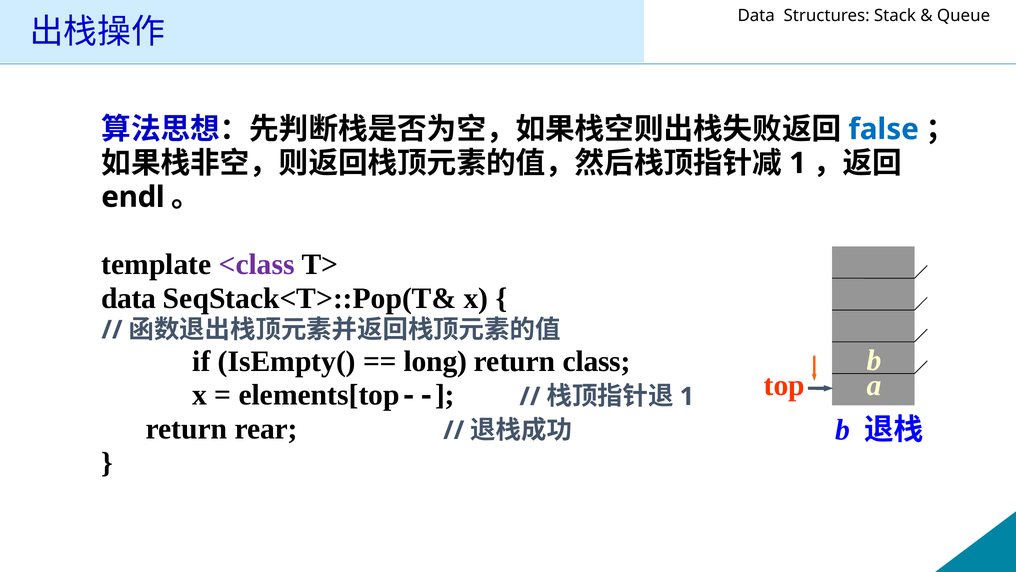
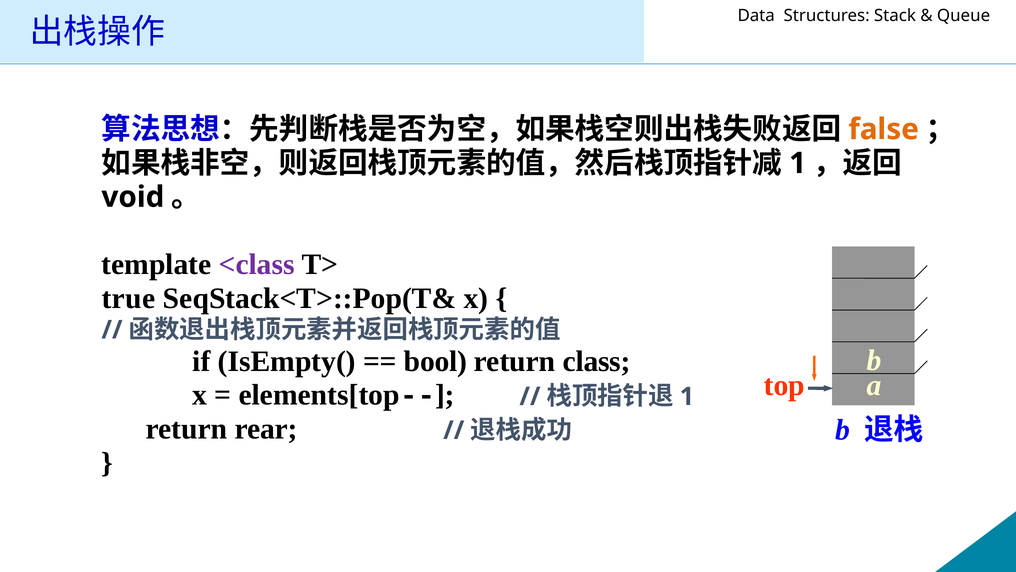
false colour: blue -> orange (884, 129)
endl: endl -> void (133, 197)
data: data -> true (128, 298)
long: long -> bool (435, 361)
